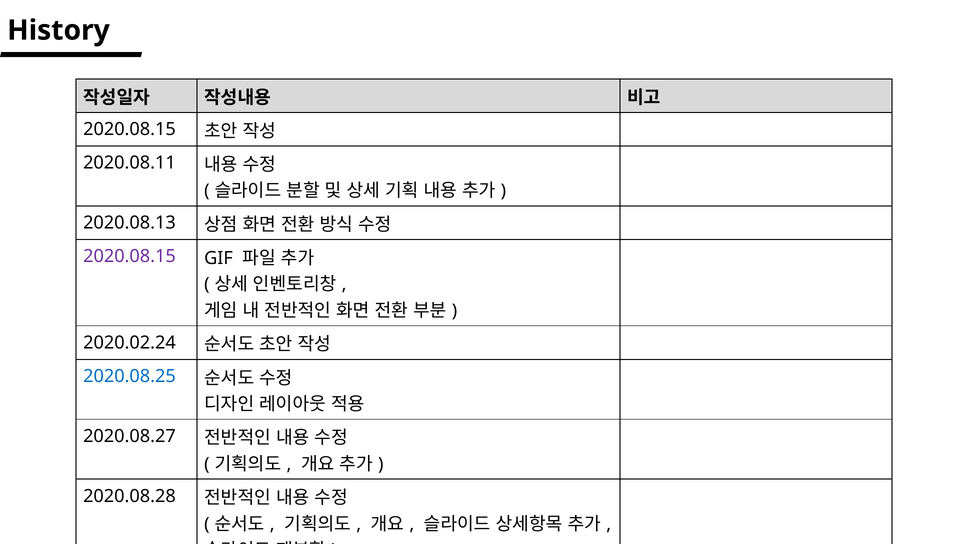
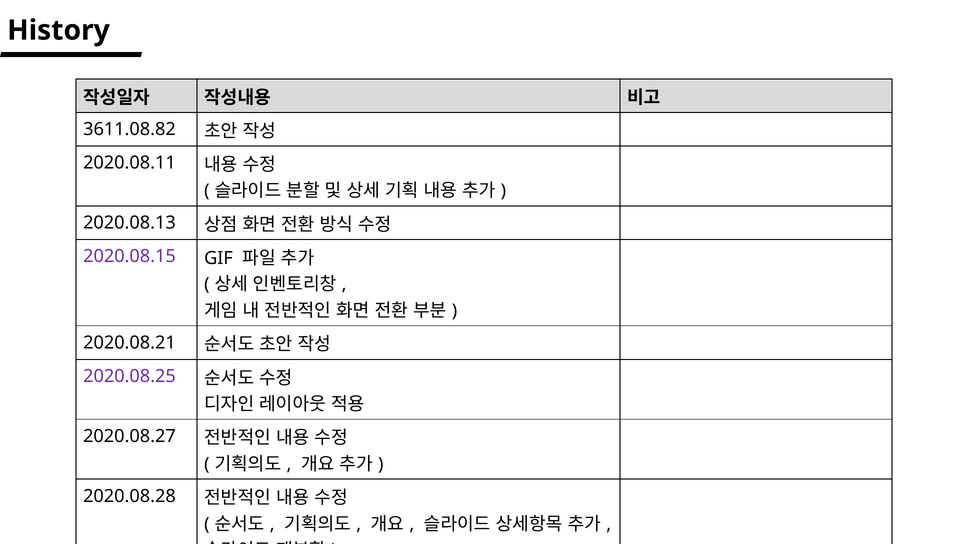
2020.08.15: 2020.08.15 -> 3611.08.82 (129, 130)
2020.02.24: 2020.02.24 -> 2020.08.21 (129, 343)
2020.08.25 colour: blue -> purple (129, 377)
